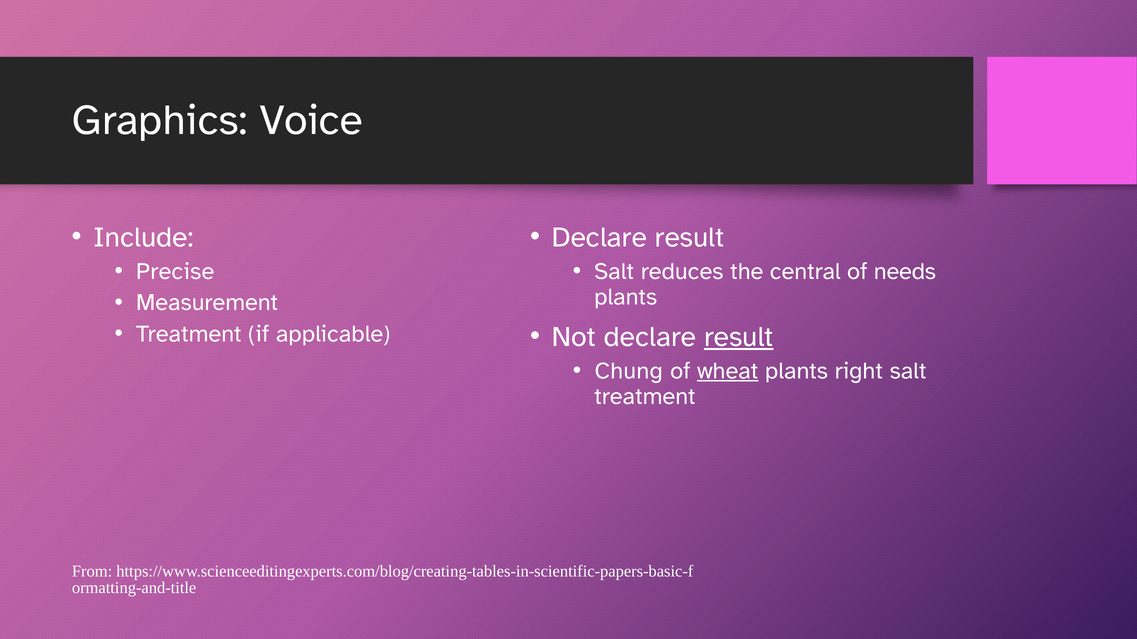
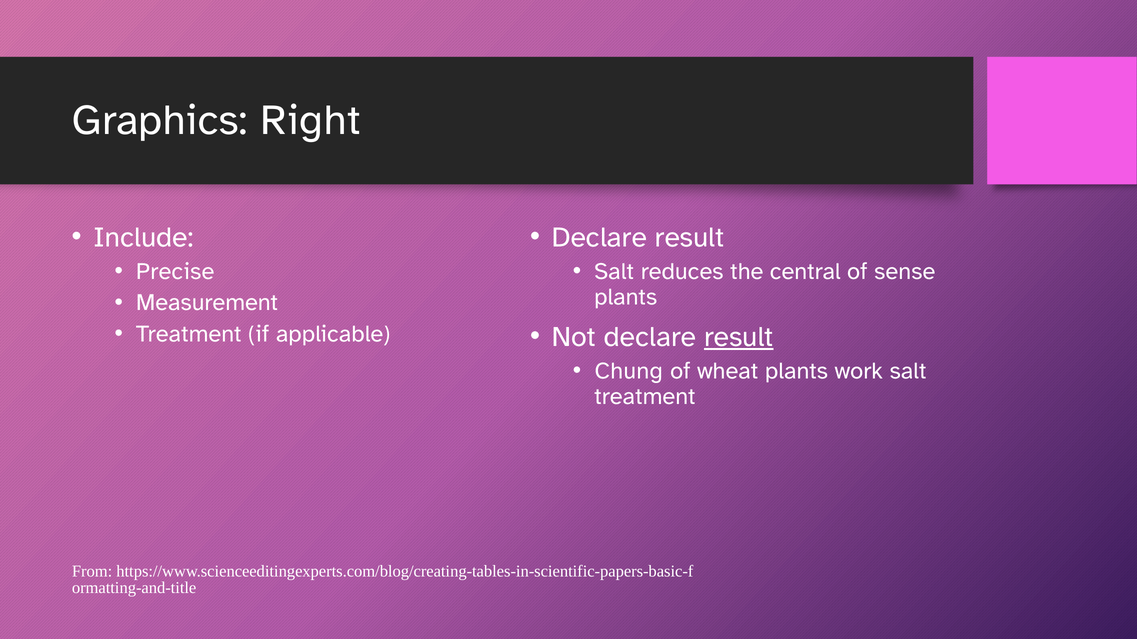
Voice: Voice -> Right (311, 120)
needs: needs -> sense (905, 271)
wheat underline: present -> none (728, 371)
right: right -> work (859, 371)
